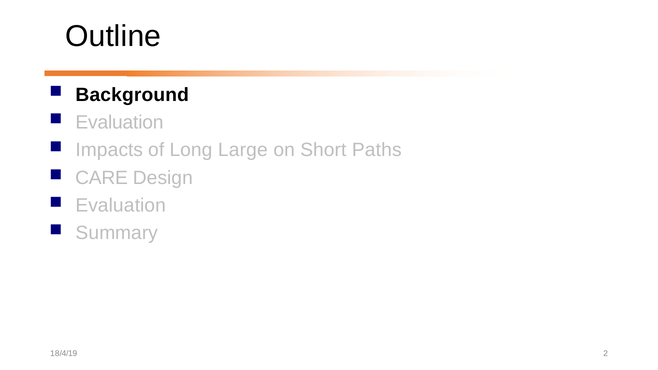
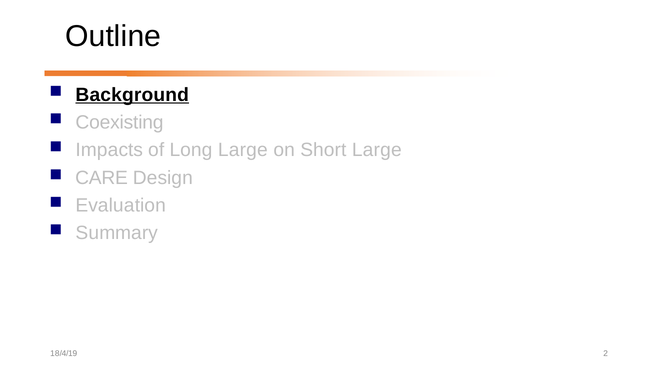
Background underline: none -> present (132, 95)
Evaluation: Evaluation -> Coexisting (119, 122)
Short Paths: Paths -> Large (377, 150)
